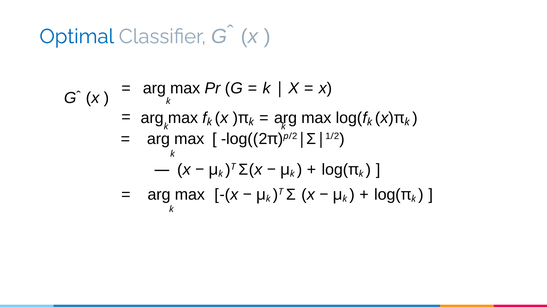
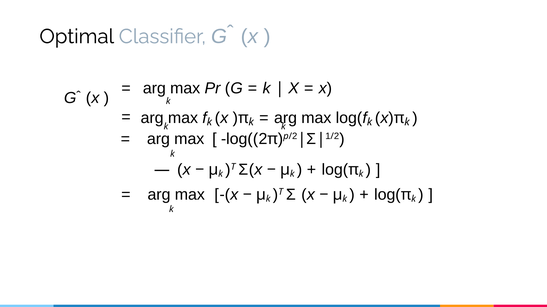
Optimal colour: blue -> black (77, 37)
